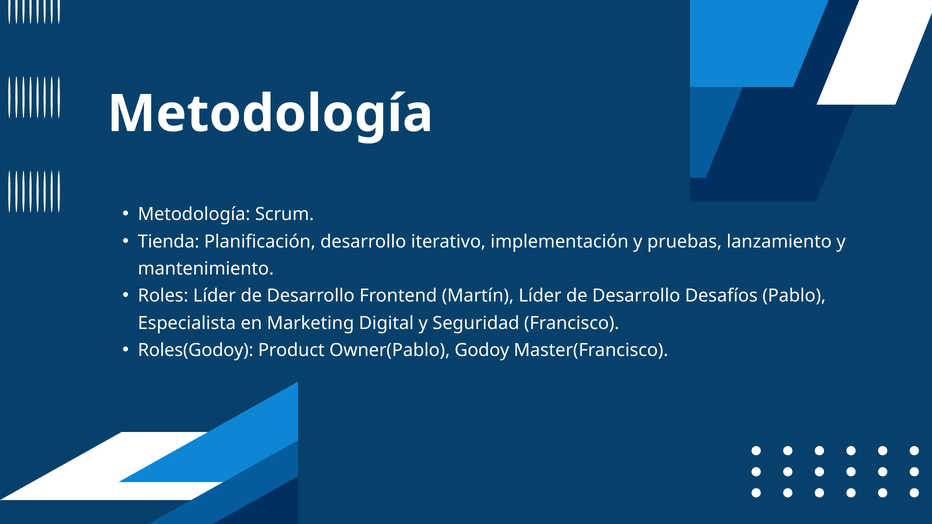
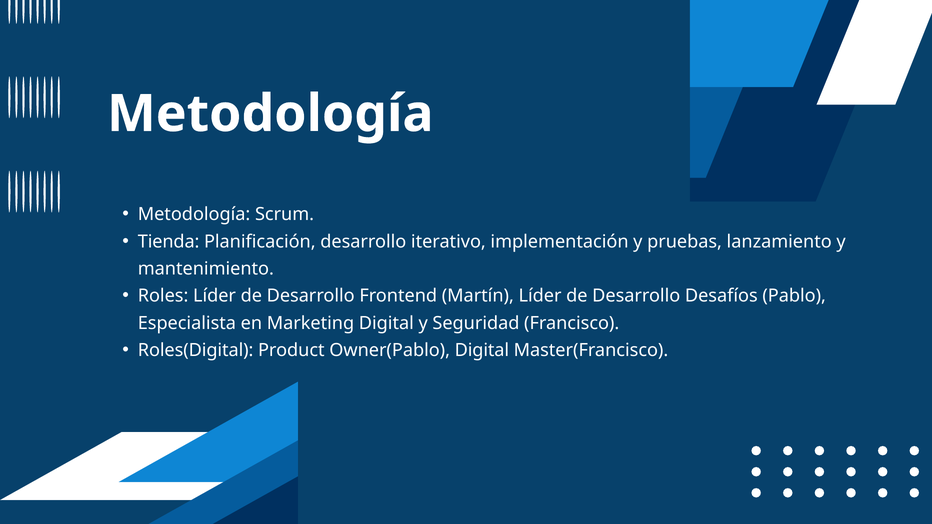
Roles(Godoy: Roles(Godoy -> Roles(Digital (196, 350)
Owner(Pablo Godoy: Godoy -> Digital (482, 350)
